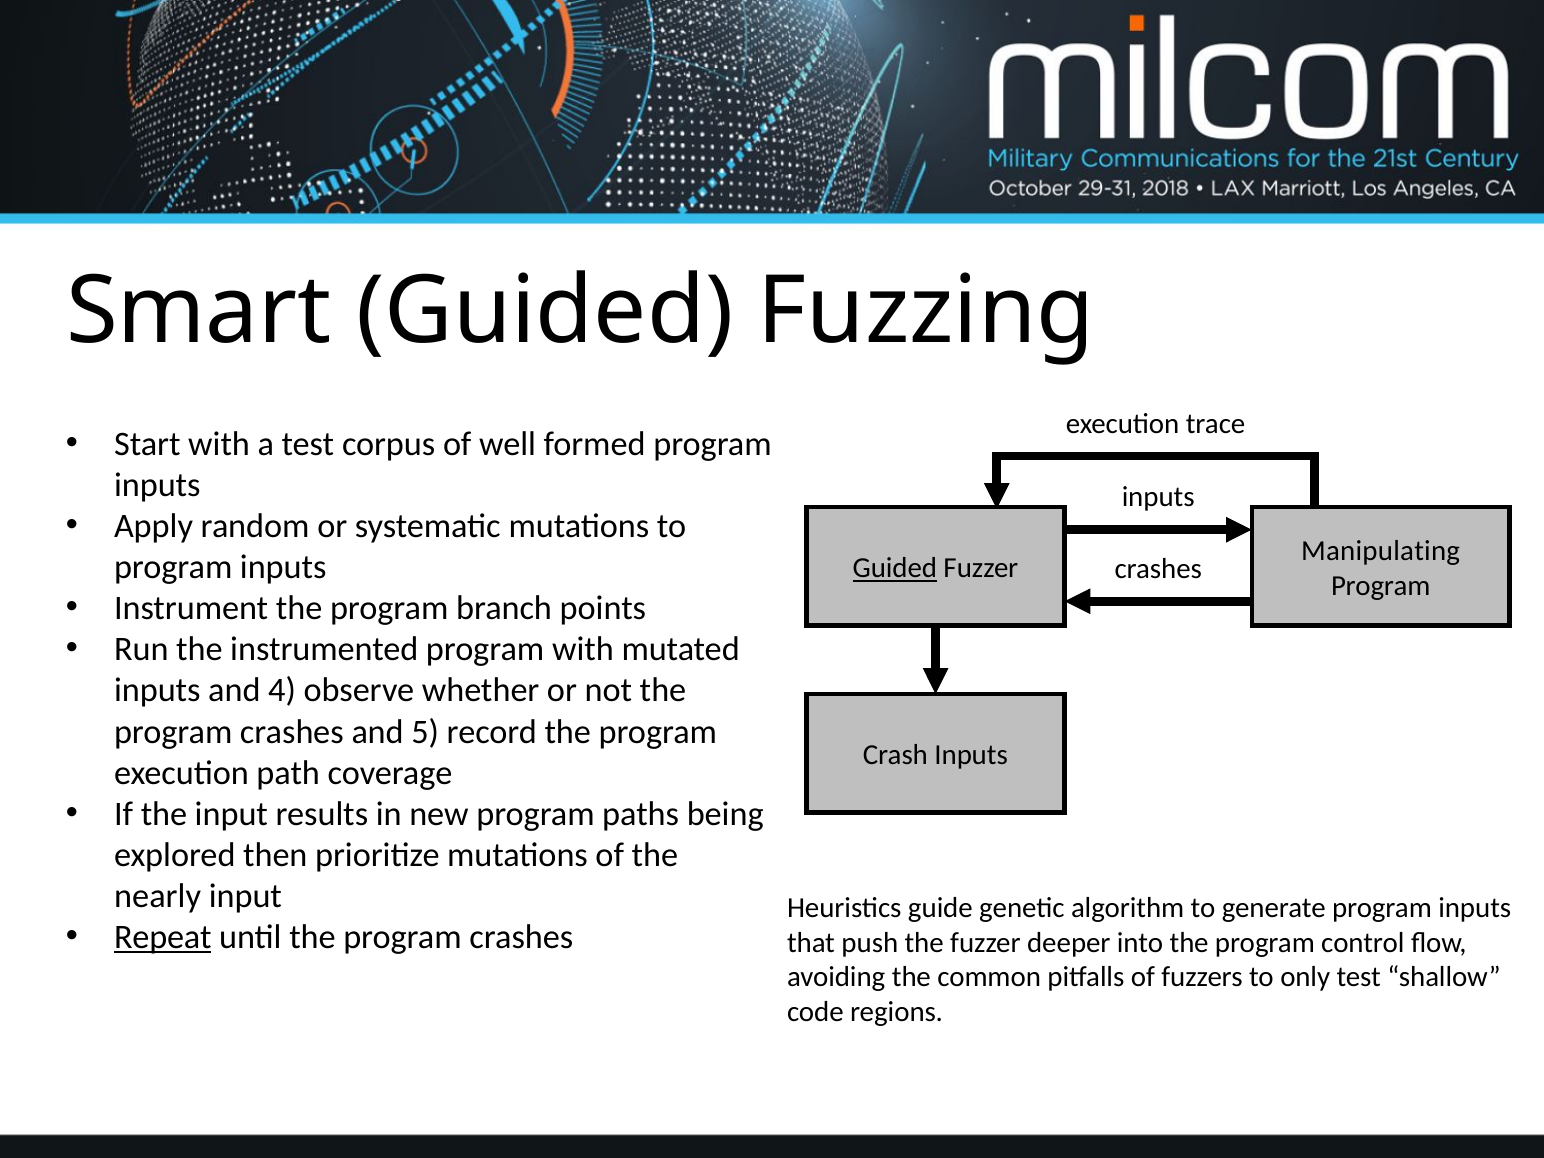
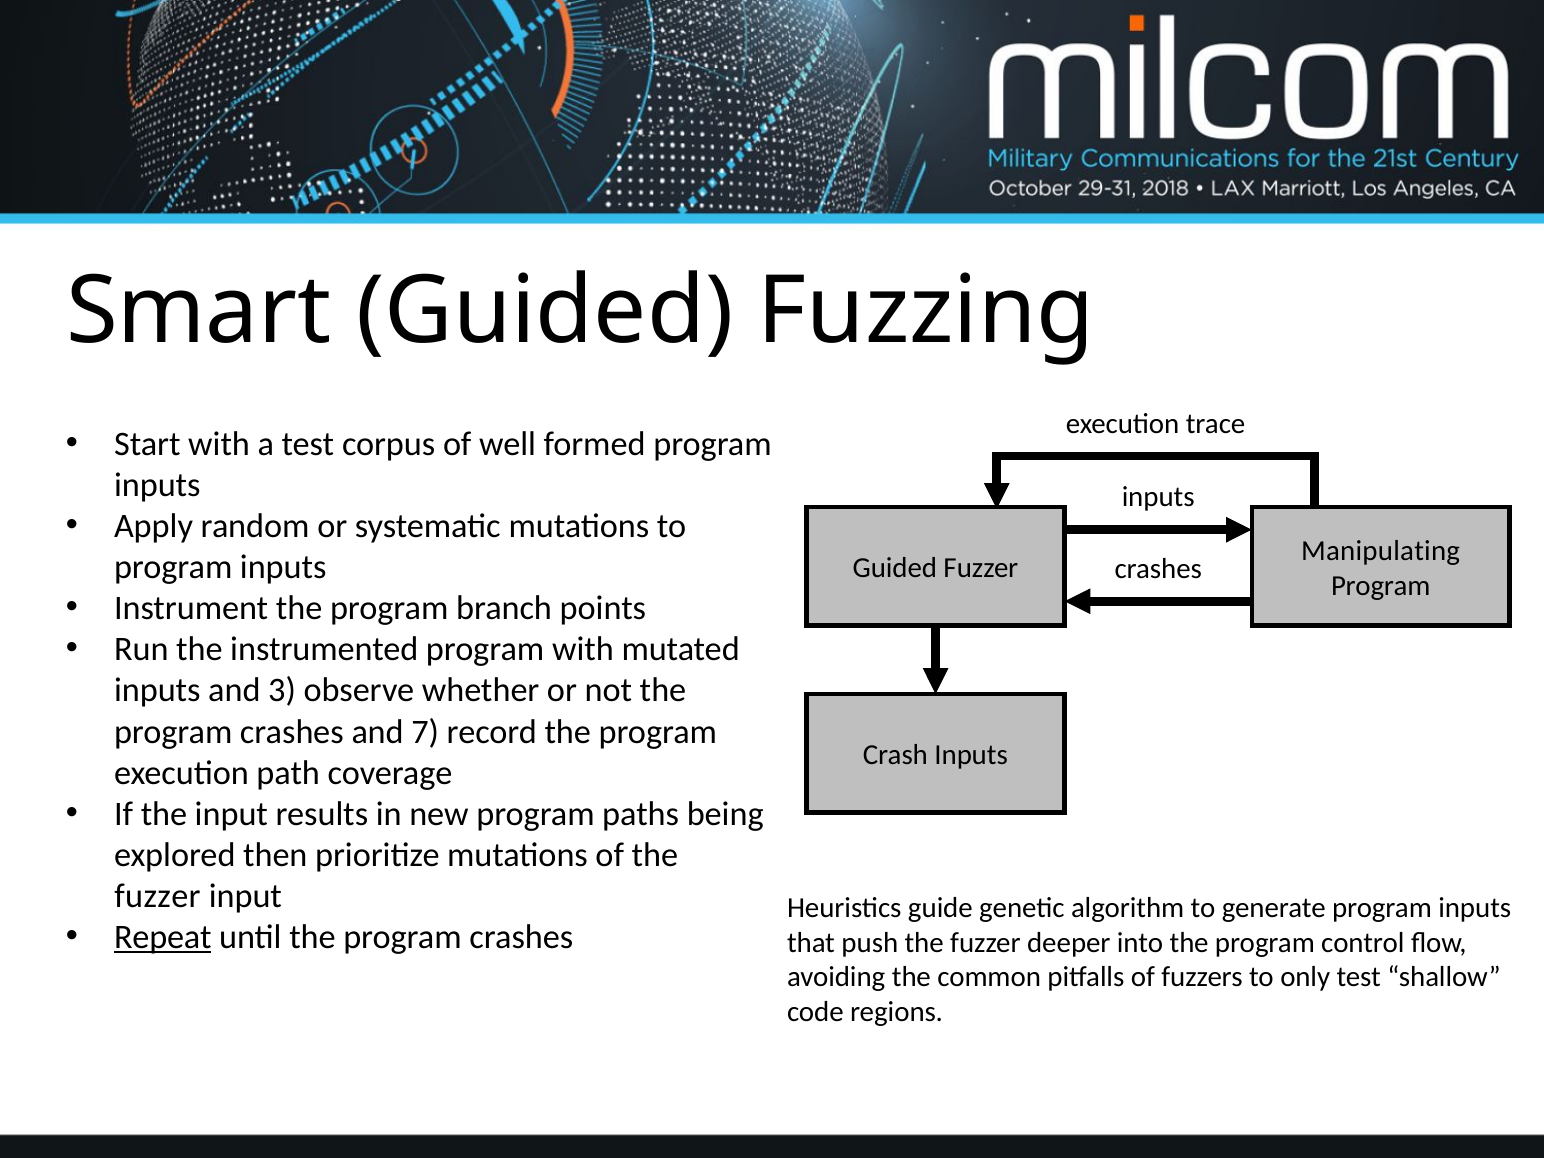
Guided underline: present -> none (895, 568)
4: 4 -> 3 (282, 691)
5: 5 -> 7 (425, 732)
nearly: nearly -> fuzzer (157, 896)
